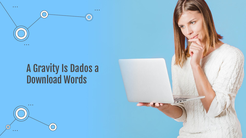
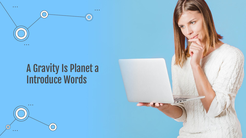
Dados: Dados -> Planet (81, 69)
Download: Download -> Introduce (44, 81)
